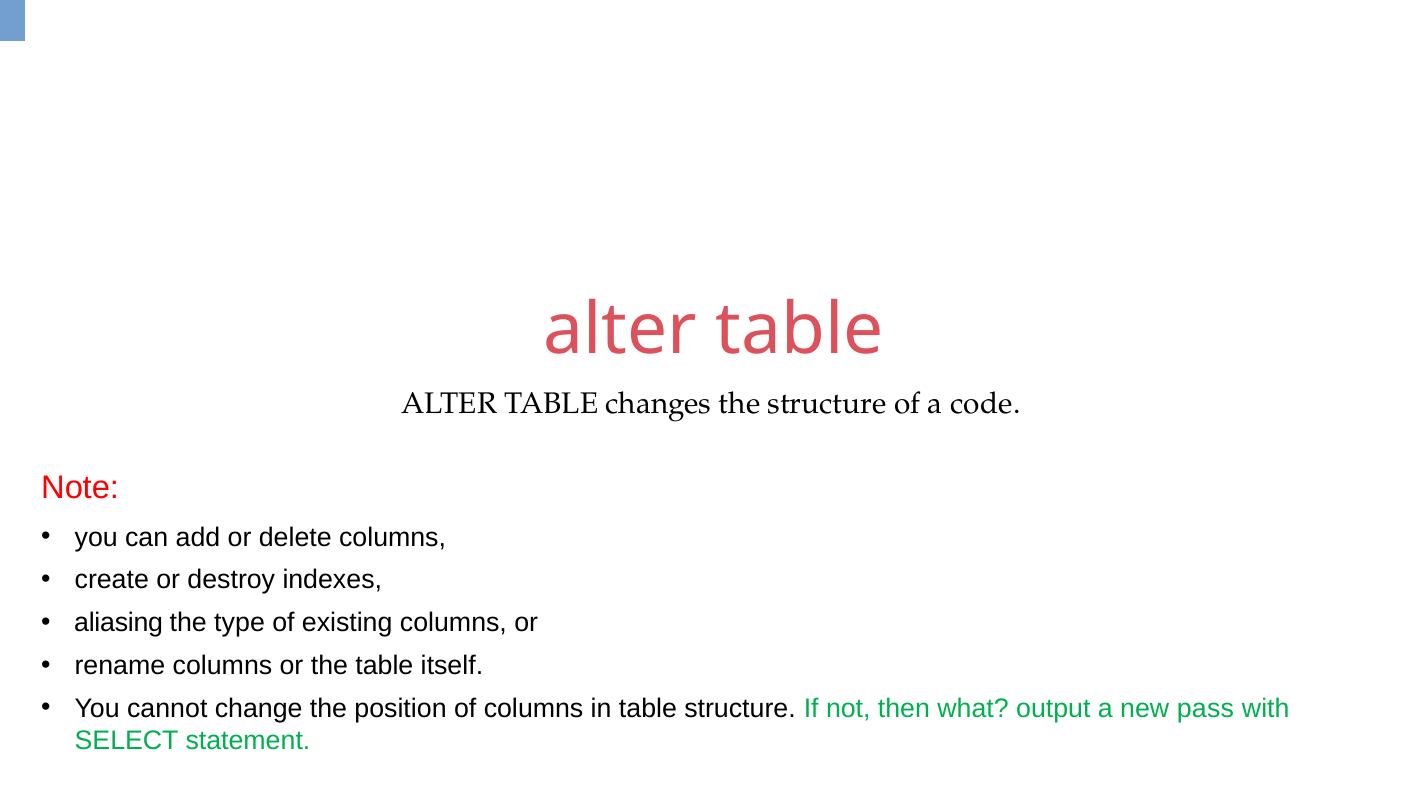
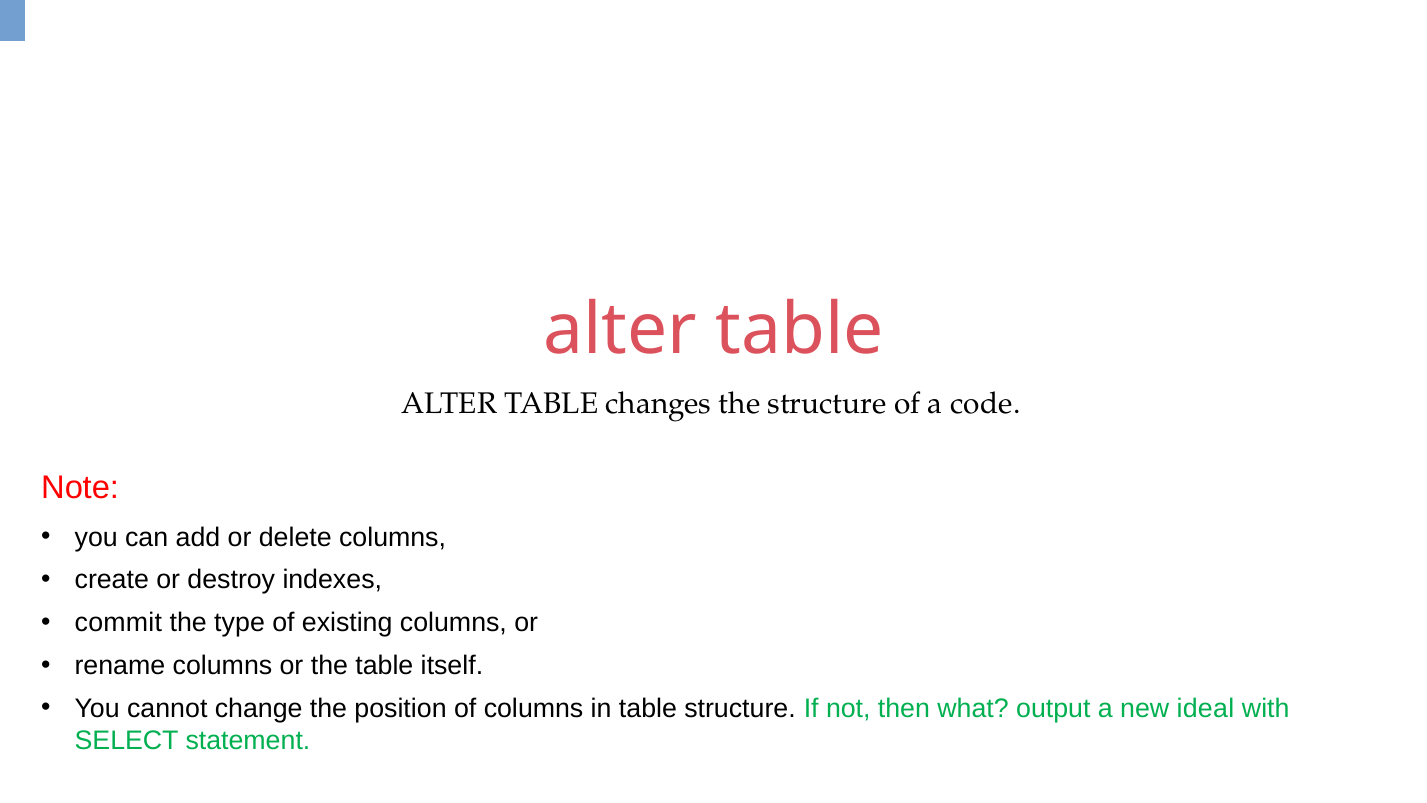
aliasing: aliasing -> commit (118, 623)
pass: pass -> ideal (1205, 708)
